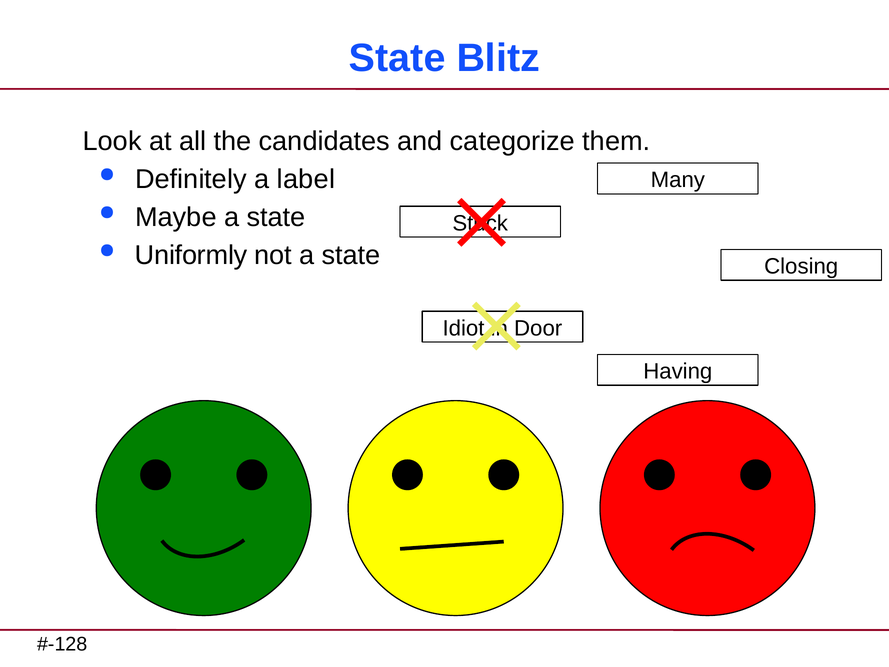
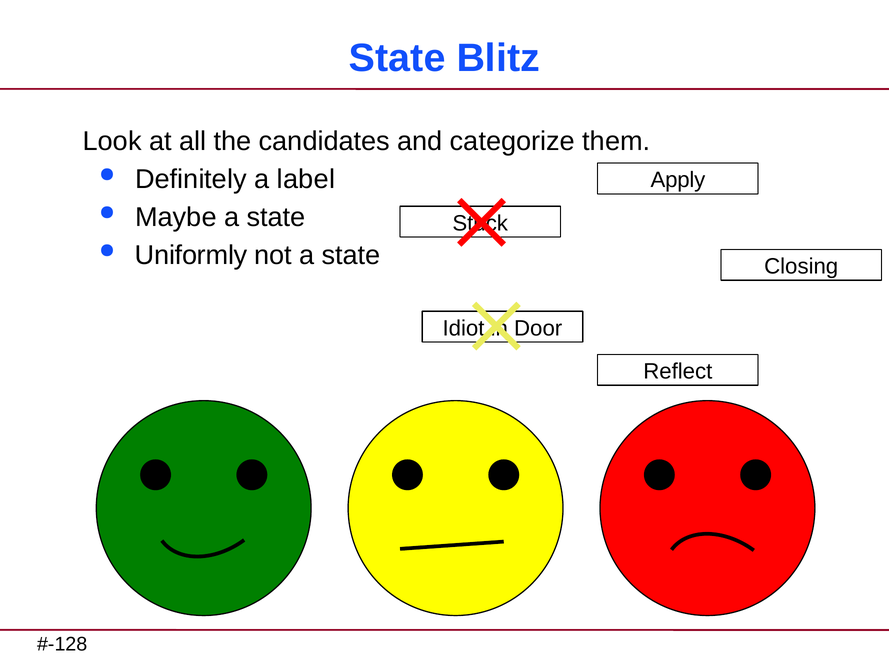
Many: Many -> Apply (678, 180)
Having: Having -> Reflect (678, 371)
